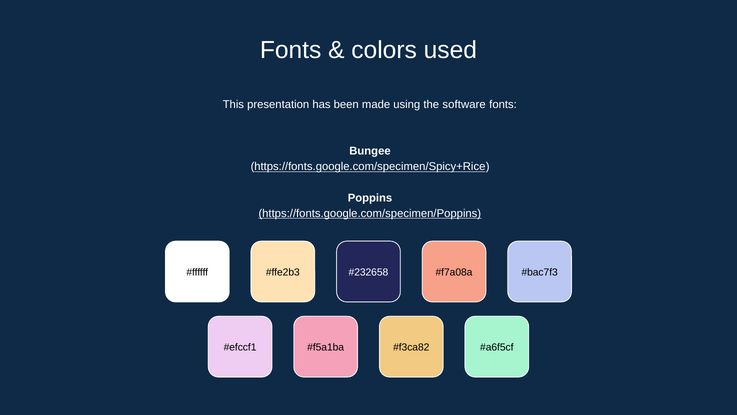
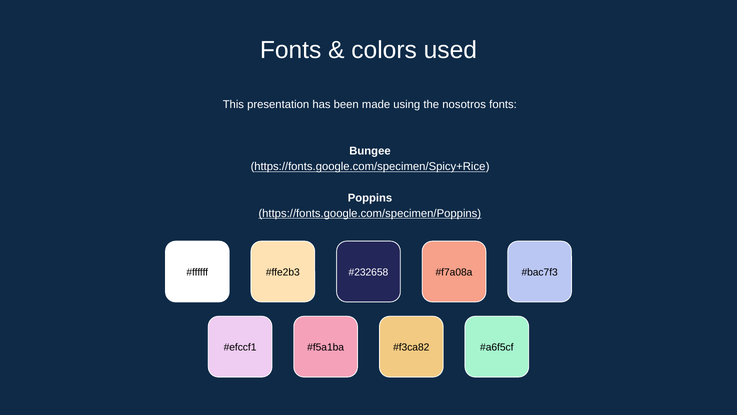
software: software -> nosotros (464, 105)
